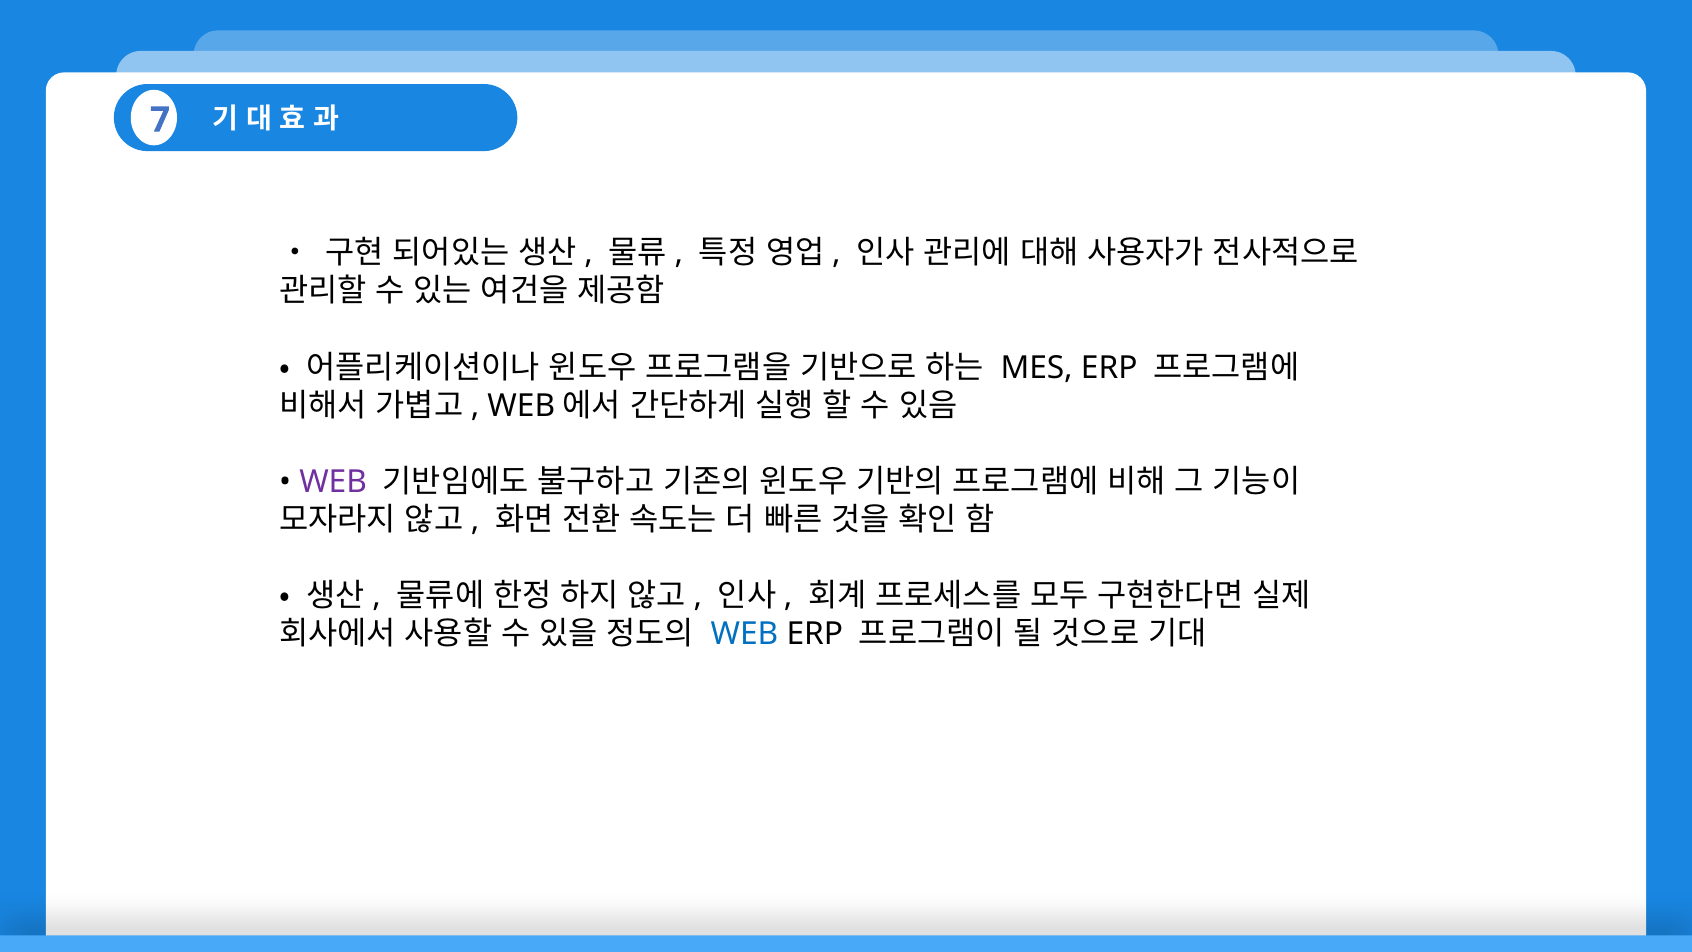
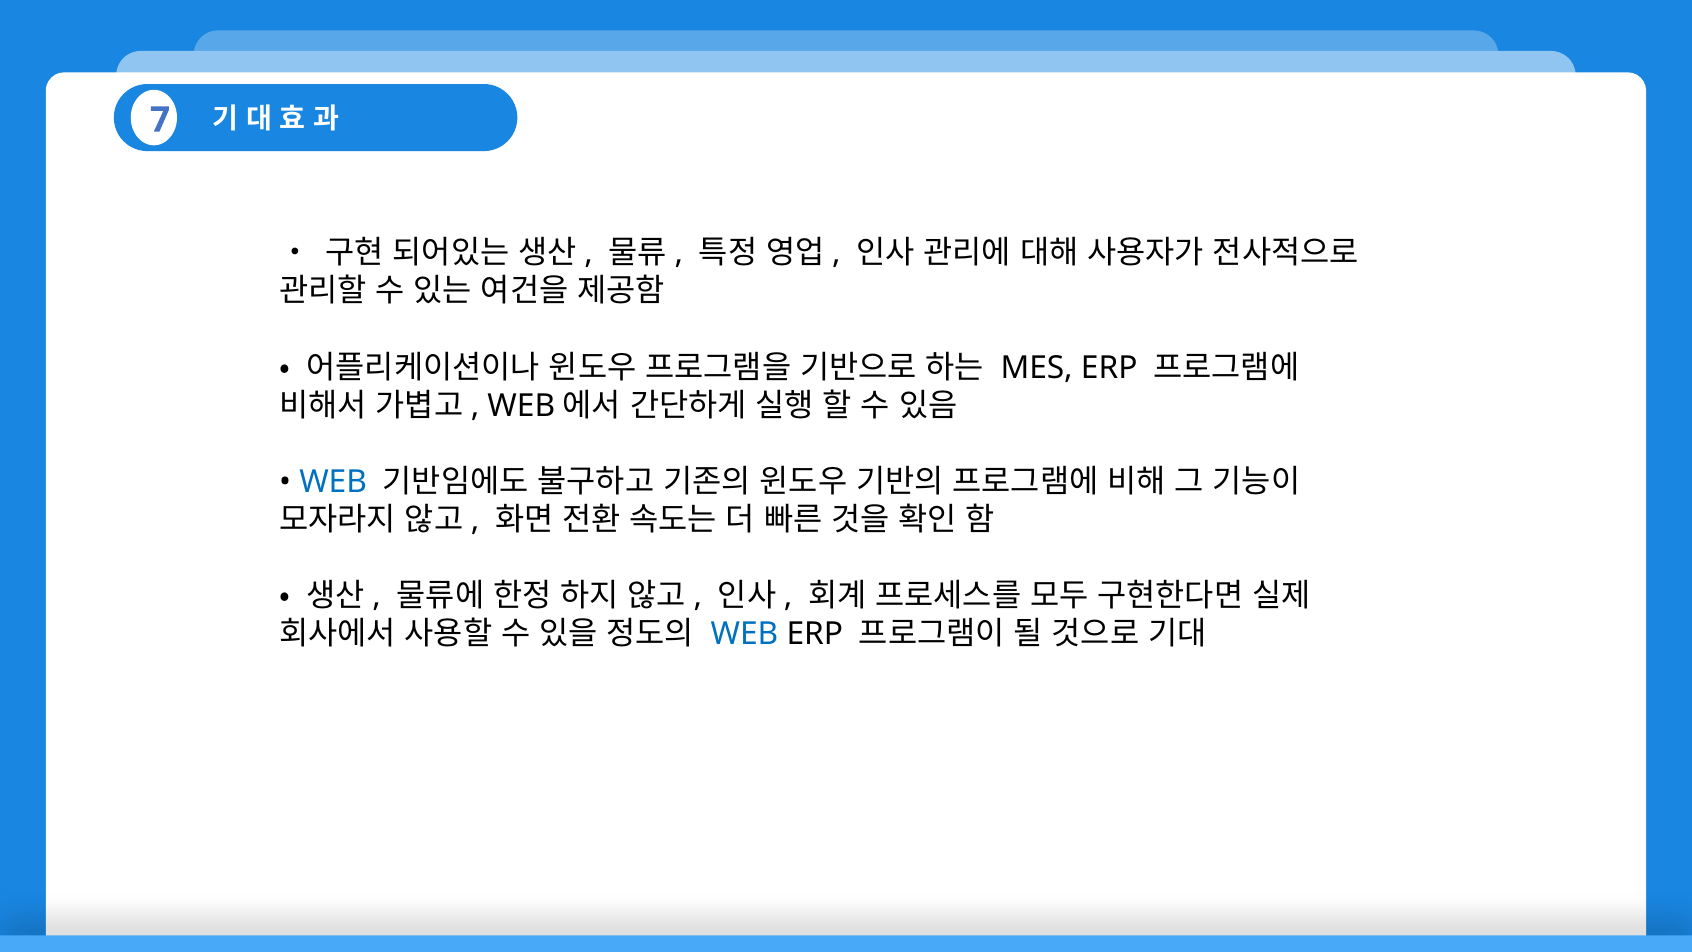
WEB colour: purple -> blue (333, 482)
